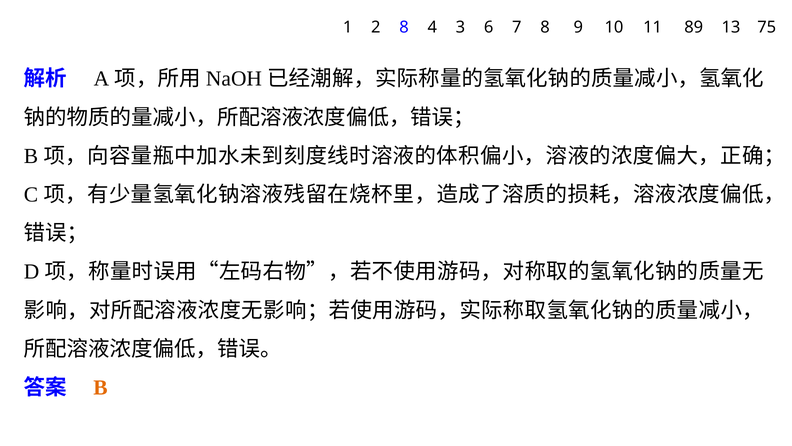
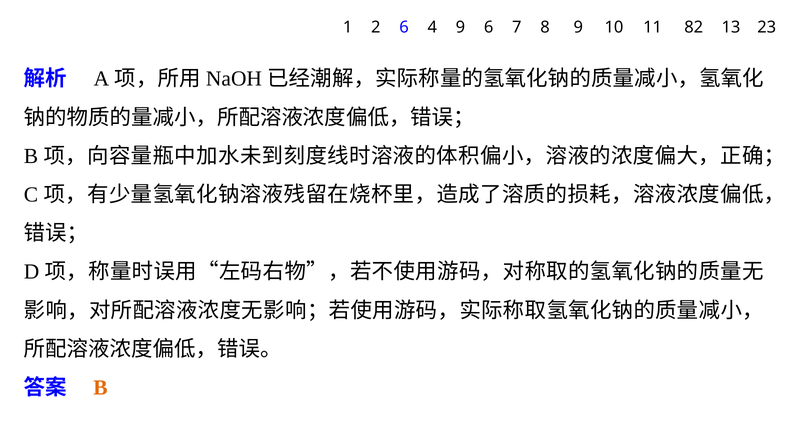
2 8: 8 -> 6 (404, 27)
4 3: 3 -> 9 (460, 27)
89: 89 -> 82 (694, 27)
75: 75 -> 23 (767, 27)
